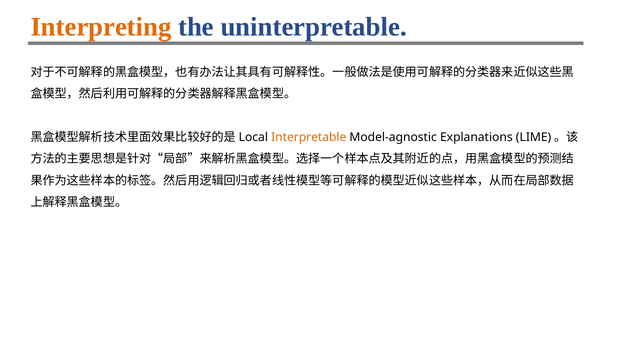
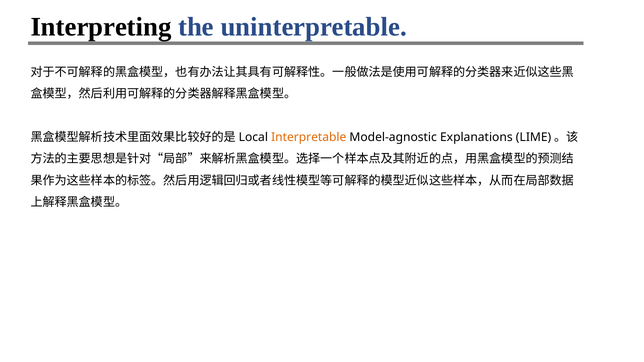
Interpreting colour: orange -> black (101, 27)
